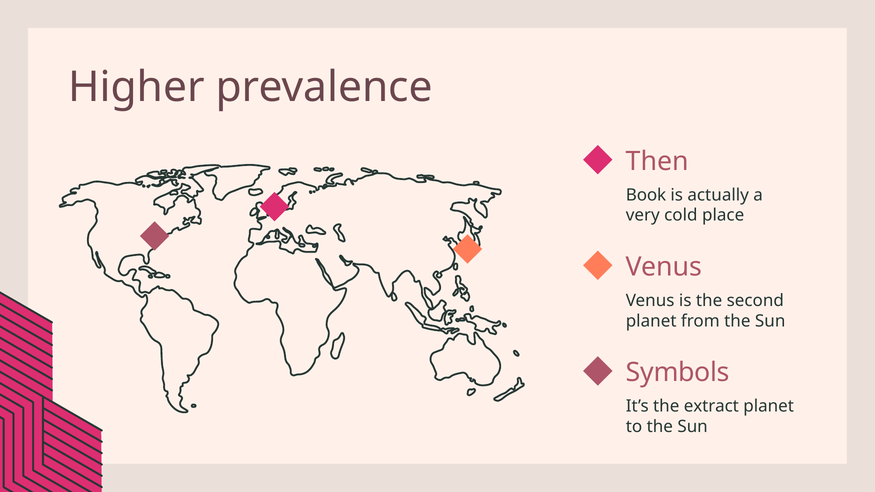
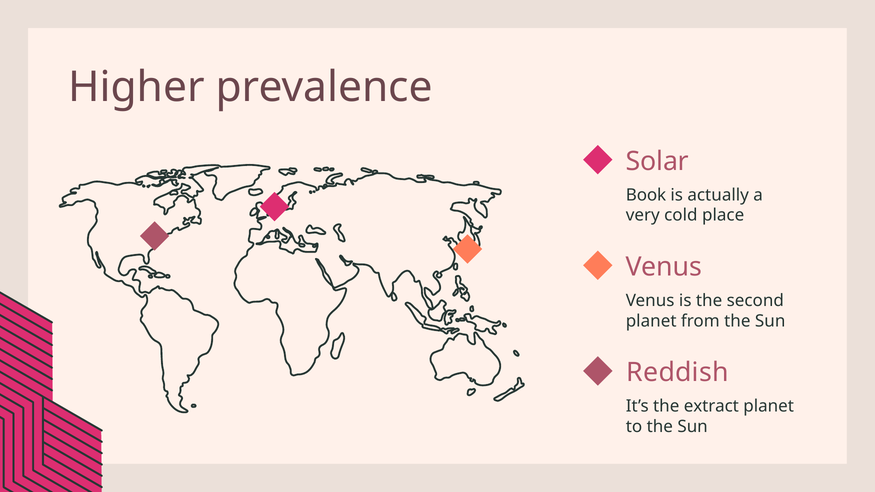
Then: Then -> Solar (657, 161)
Symbols: Symbols -> Reddish (677, 373)
